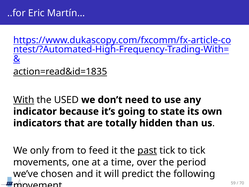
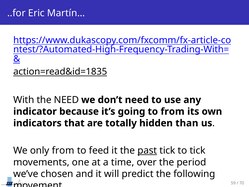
With underline: present -> none (24, 100)
the USED: USED -> NEED (66, 100)
to state: state -> from (173, 111)
